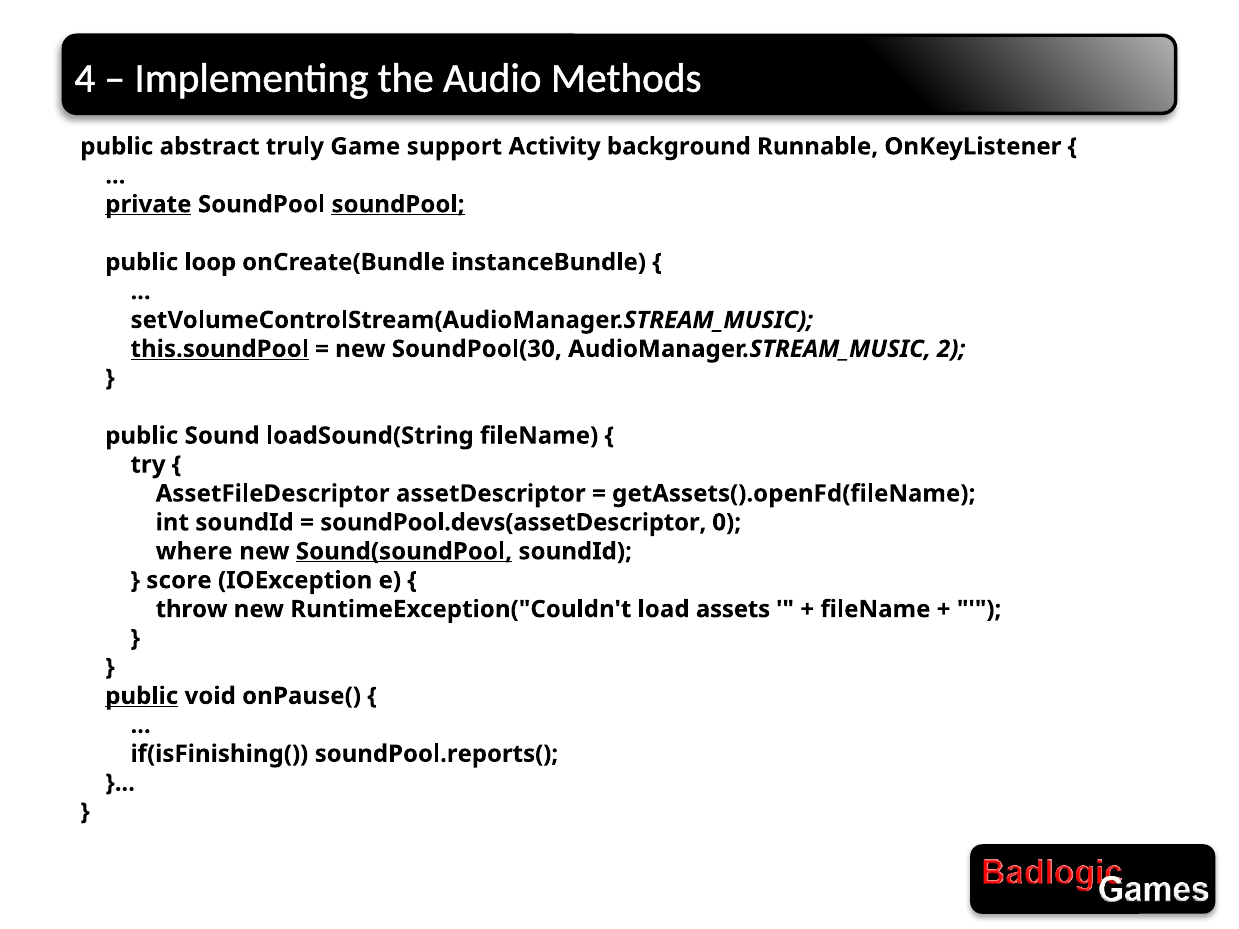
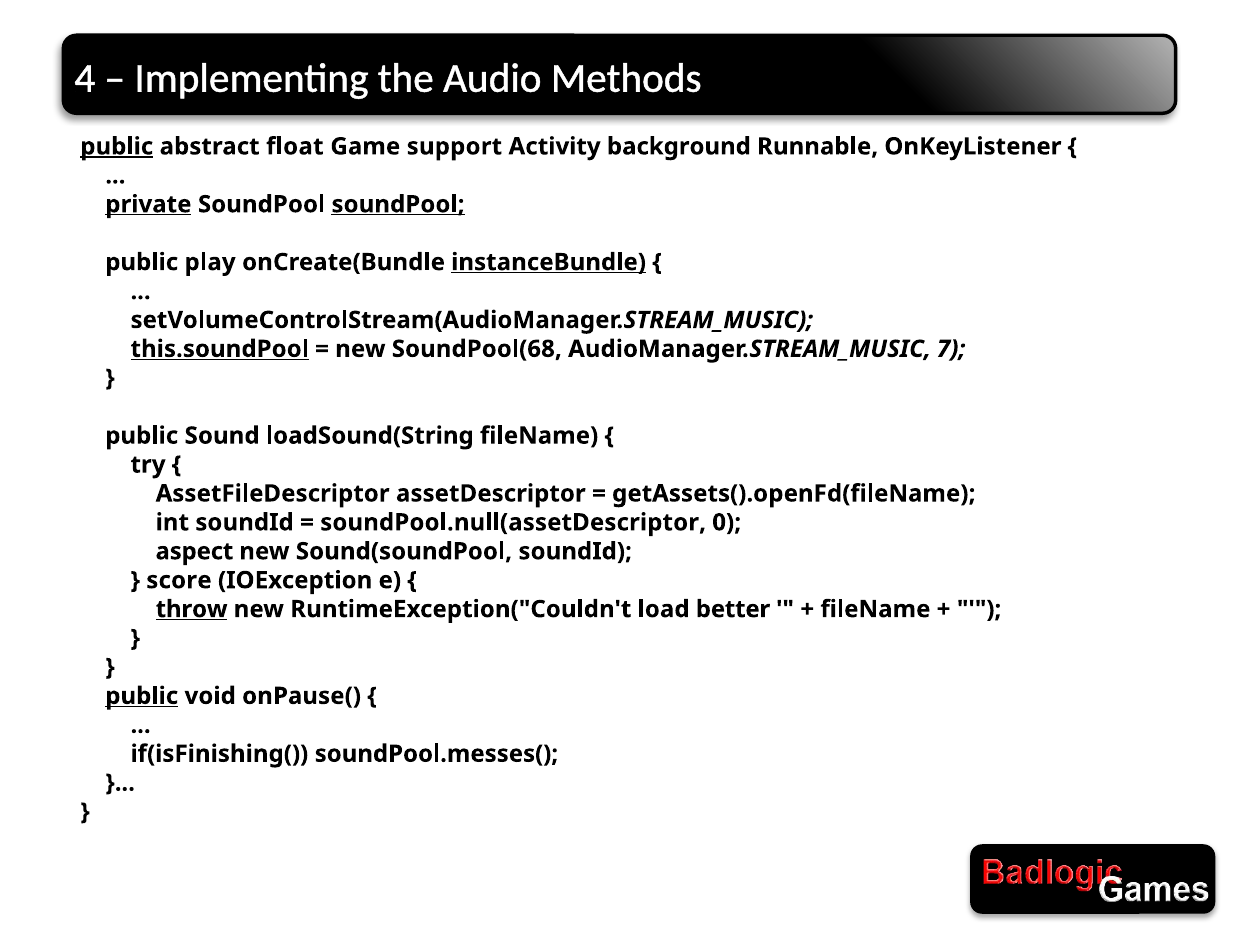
public underline: none -> present (117, 147)
truly: truly -> float (295, 147)
loop: loop -> play (210, 262)
instanceBundle underline: none -> present (549, 262)
SoundPool(30: SoundPool(30 -> SoundPool(68 (477, 349)
2: 2 -> 7 (951, 349)
soundPool.devs(assetDescriptor: soundPool.devs(assetDescriptor -> soundPool.null(assetDescriptor (513, 523)
where: where -> aspect (194, 552)
Sound(soundPool underline: present -> none (404, 552)
throw underline: none -> present (192, 609)
assets: assets -> better (733, 609)
soundPool.reports(: soundPool.reports( -> soundPool.messes( (436, 754)
